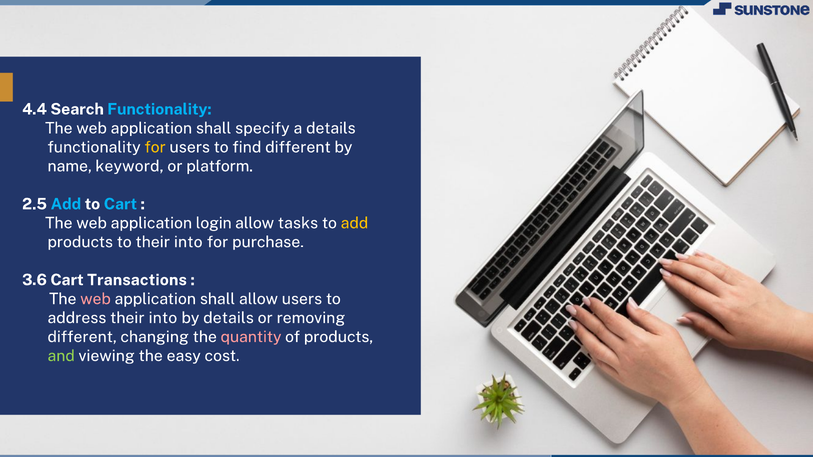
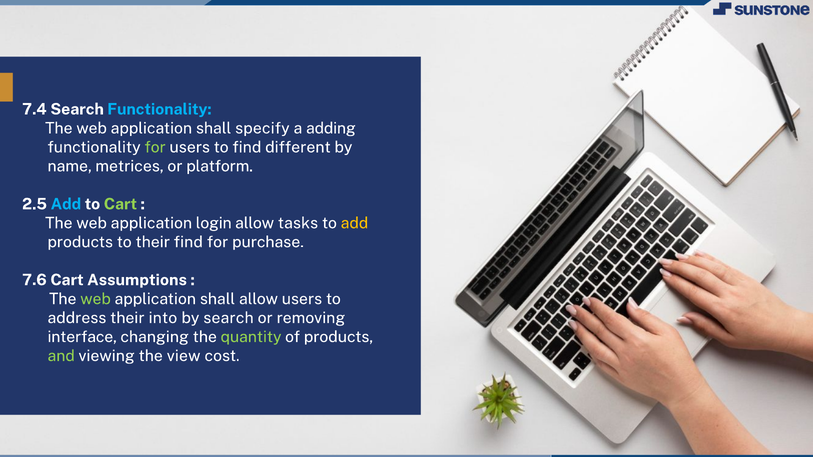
4.4: 4.4 -> 7.4 (34, 109)
a details: details -> adding (331, 128)
for colour: yellow -> light green (155, 147)
keyword: keyword -> metrices (130, 166)
Cart colour: light blue -> light green (120, 204)
to their into: into -> find (188, 242)
3.6: 3.6 -> 7.6 (34, 280)
Transactions: Transactions -> Assumptions (137, 280)
web colour: pink -> light green (96, 299)
by details: details -> search (228, 318)
different: different -> interface (82, 337)
quantity colour: pink -> light green (251, 337)
easy: easy -> view (184, 356)
